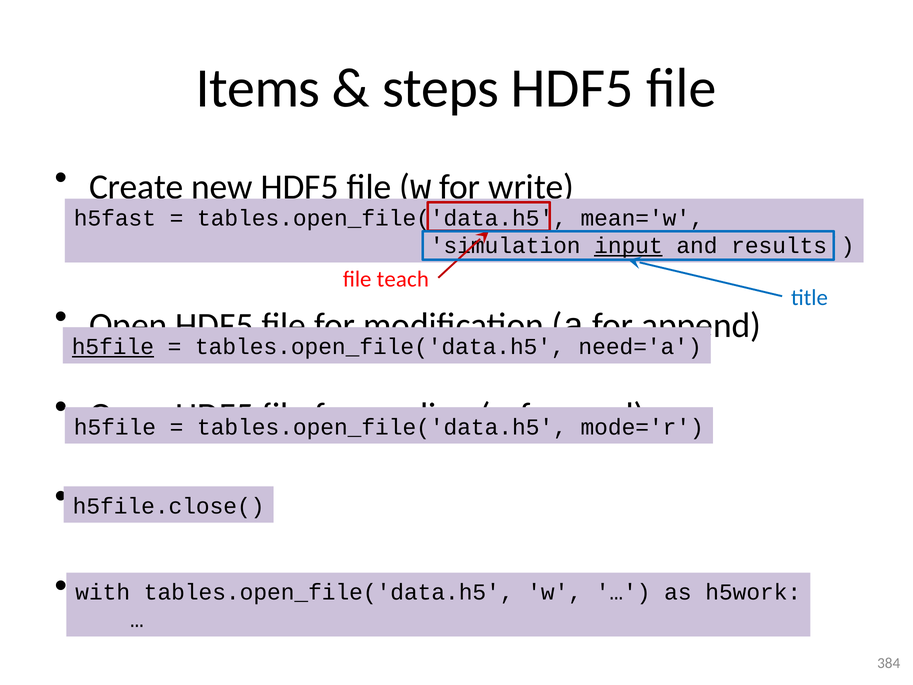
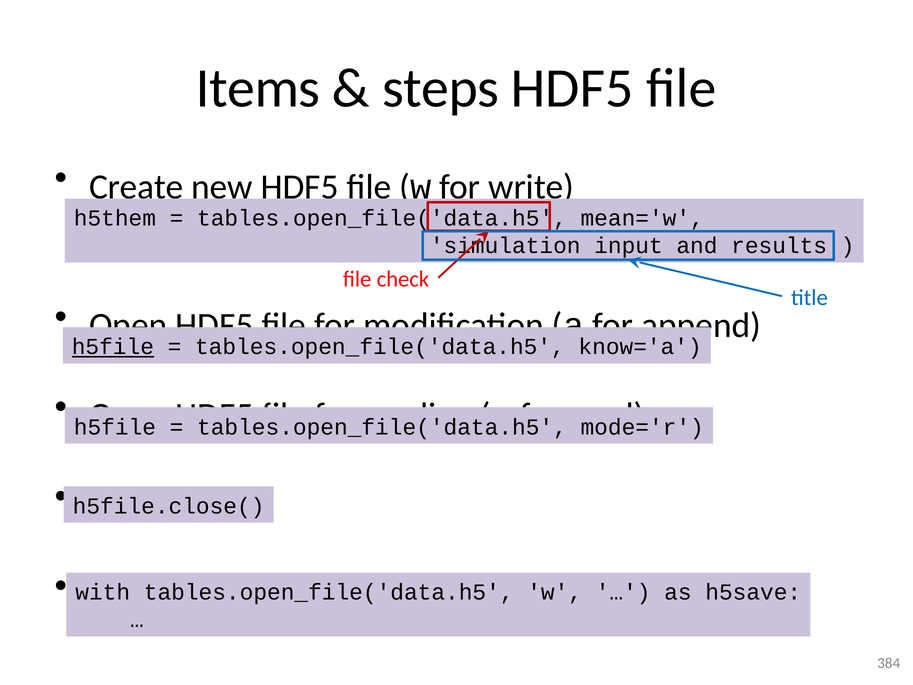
h5fast: h5fast -> h5them (115, 218)
input underline: present -> none (628, 246)
teach: teach -> check (403, 279)
need='a: need='a -> know='a (640, 347)
h5work: h5work -> h5save (753, 592)
